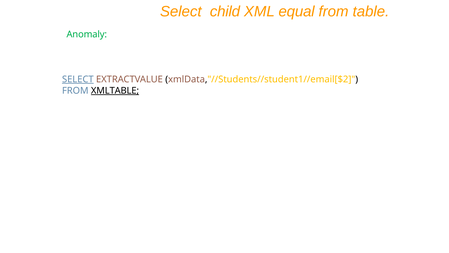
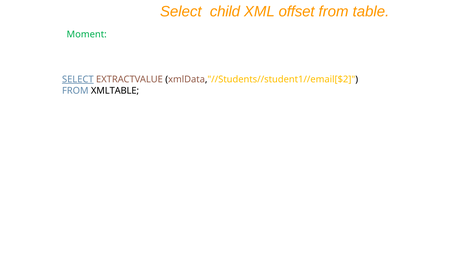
equal: equal -> offset (297, 12)
Anomaly: Anomaly -> Moment (87, 34)
XMLTABLE underline: present -> none (115, 90)
